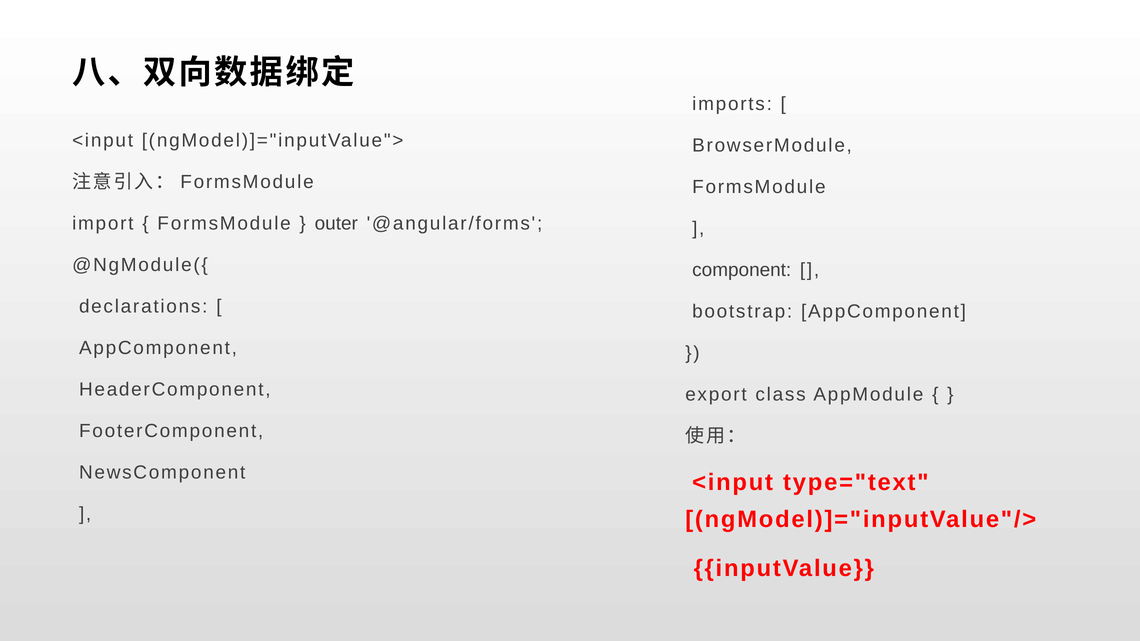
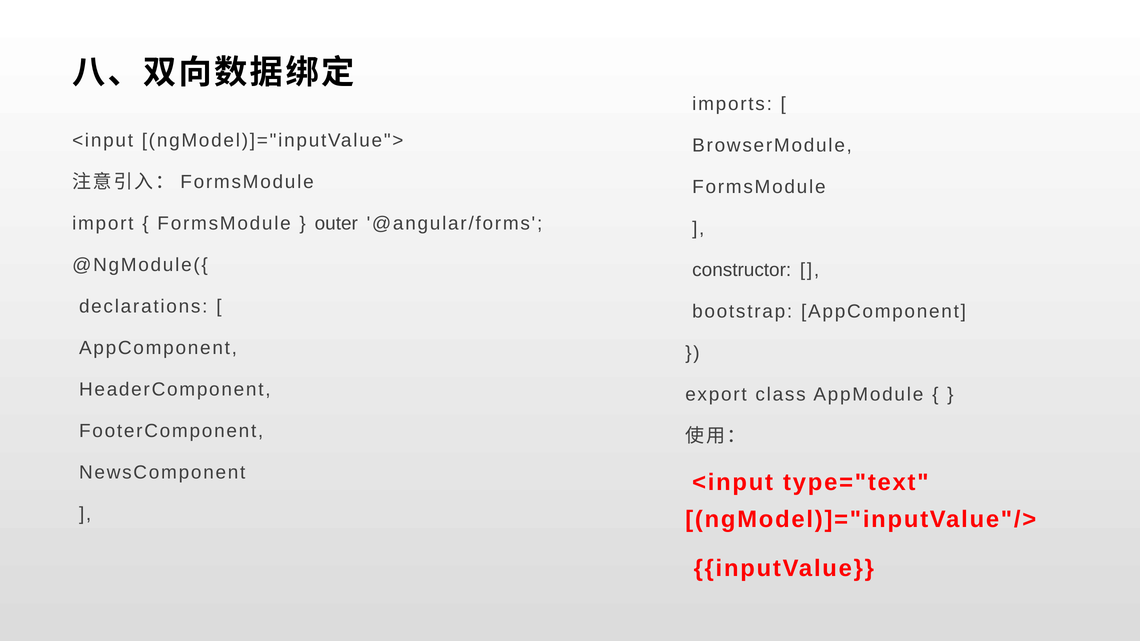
component: component -> constructor (742, 270)
